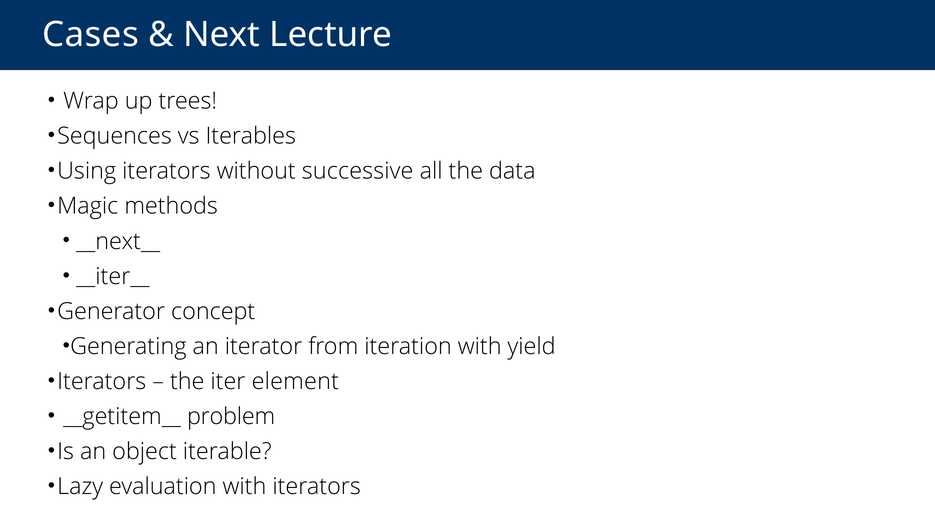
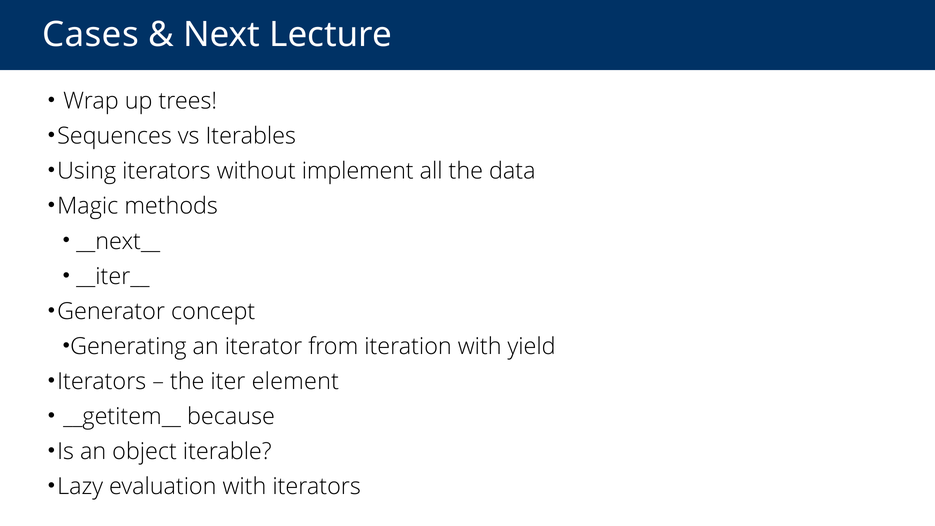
successive: successive -> implement (358, 171)
problem: problem -> because (231, 417)
